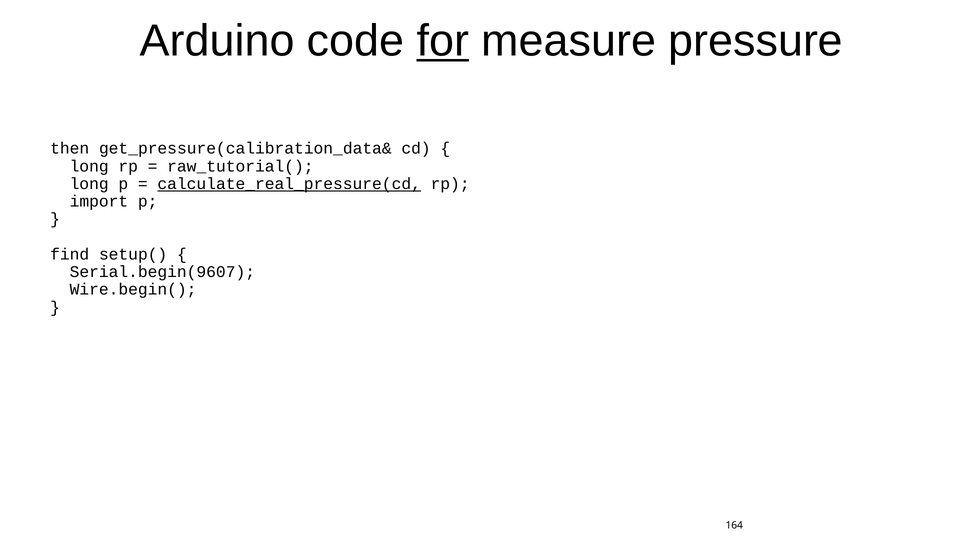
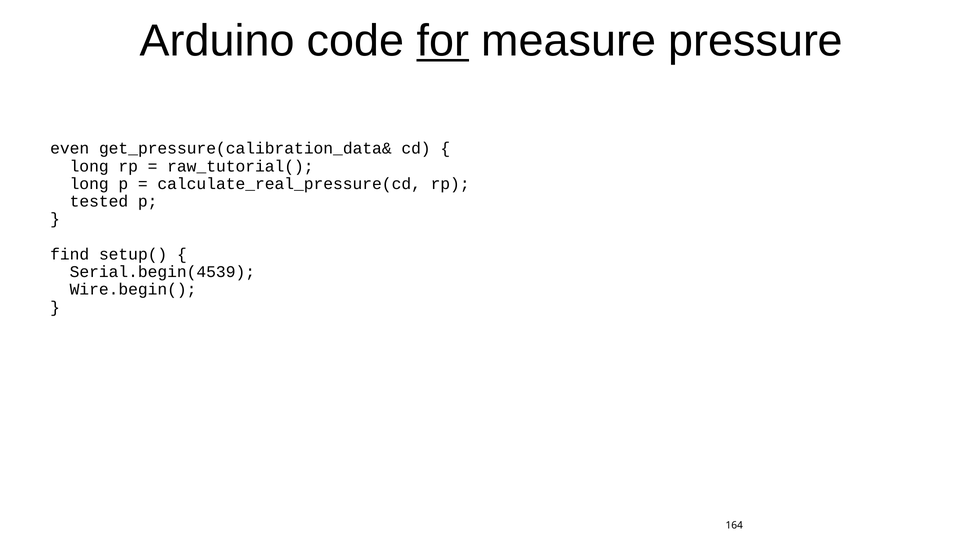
then: then -> even (70, 149)
calculate_real_pressure(cd underline: present -> none (289, 184)
import: import -> tested (99, 201)
Serial.begin(9607: Serial.begin(9607 -> Serial.begin(4539 (162, 272)
